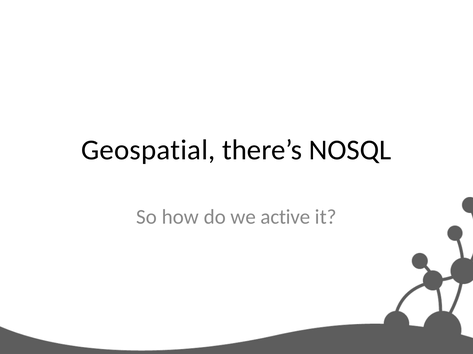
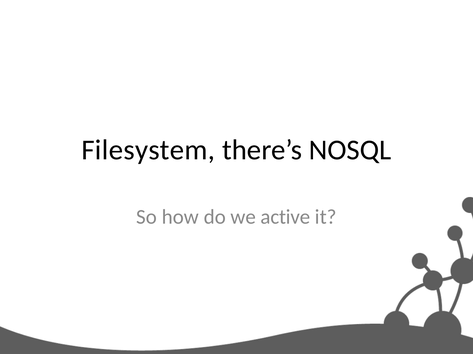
Geospatial: Geospatial -> Filesystem (148, 150)
